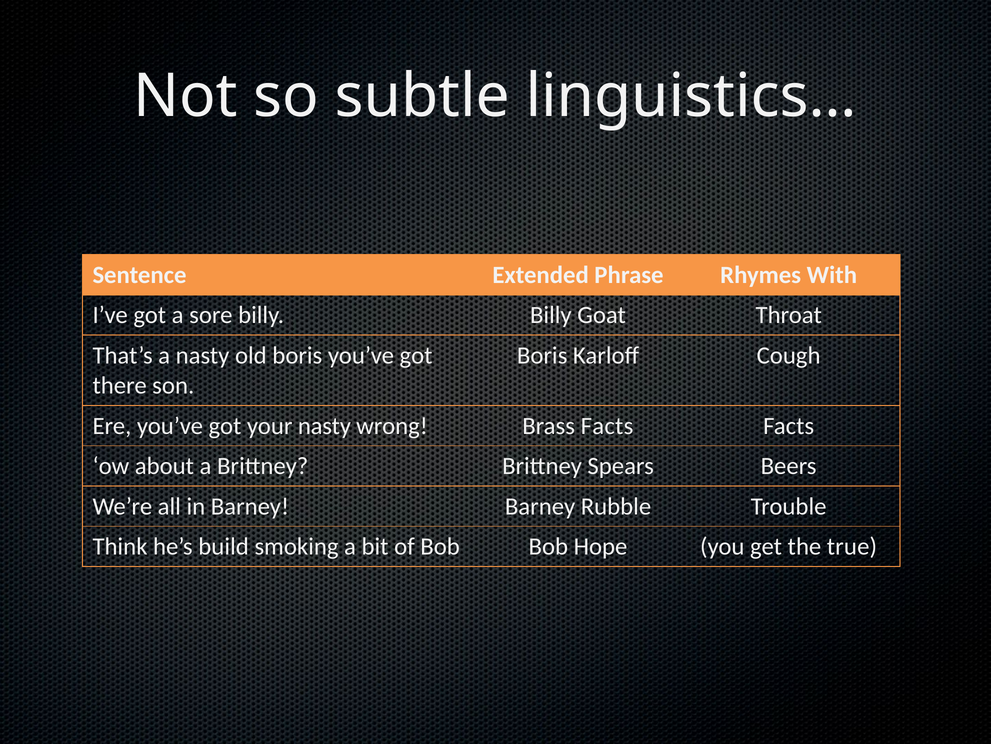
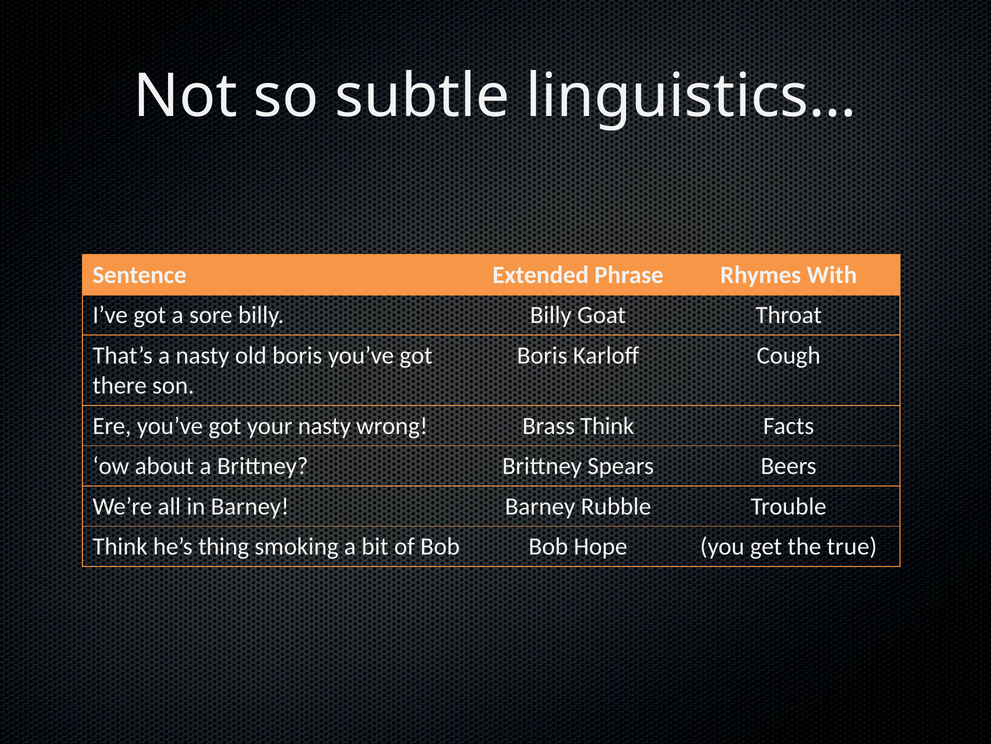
Brass Facts: Facts -> Think (607, 426)
build: build -> thing (224, 546)
